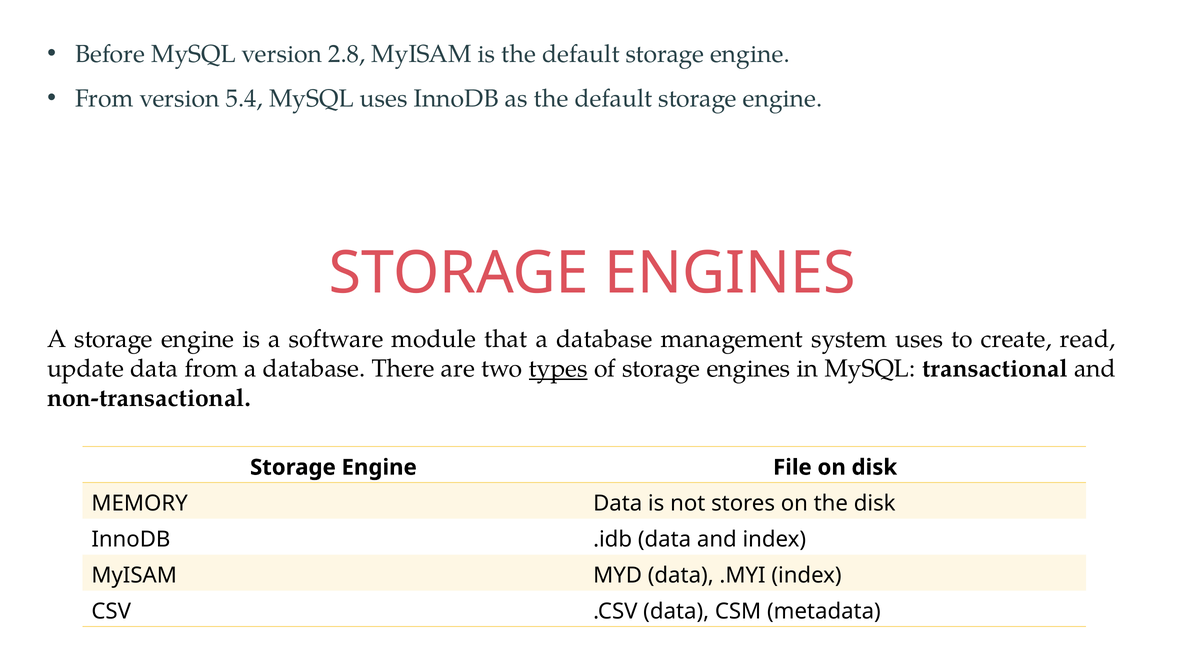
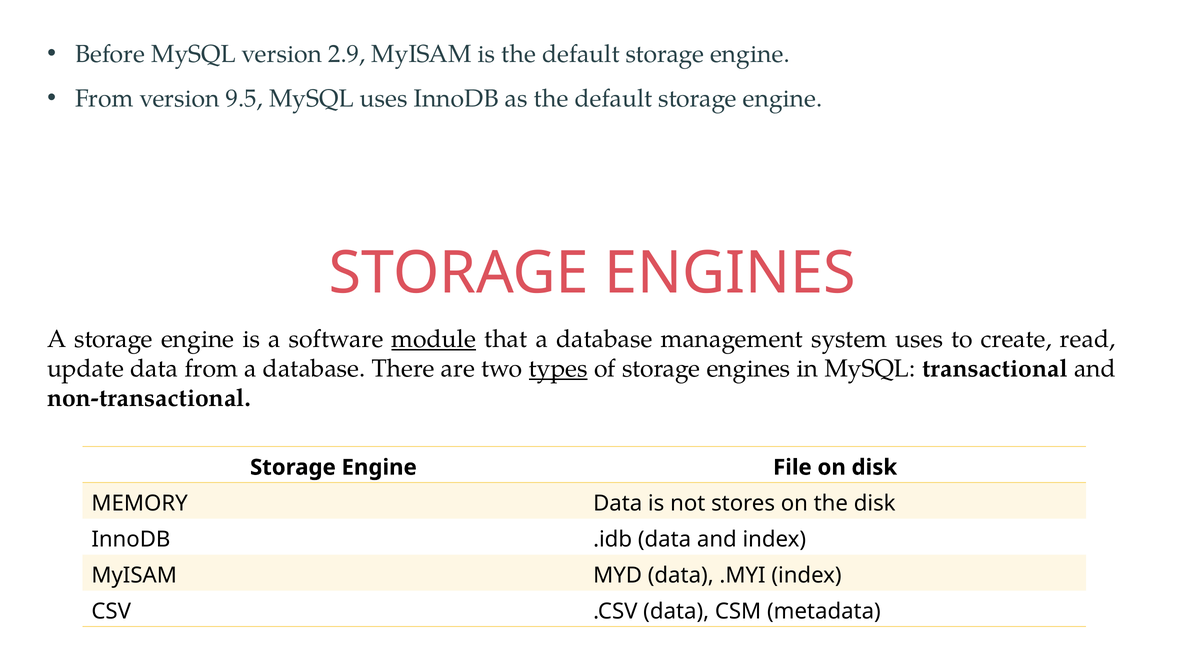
2.8: 2.8 -> 2.9 (347, 54)
5.4: 5.4 -> 9.5 (244, 99)
module underline: none -> present (434, 339)
